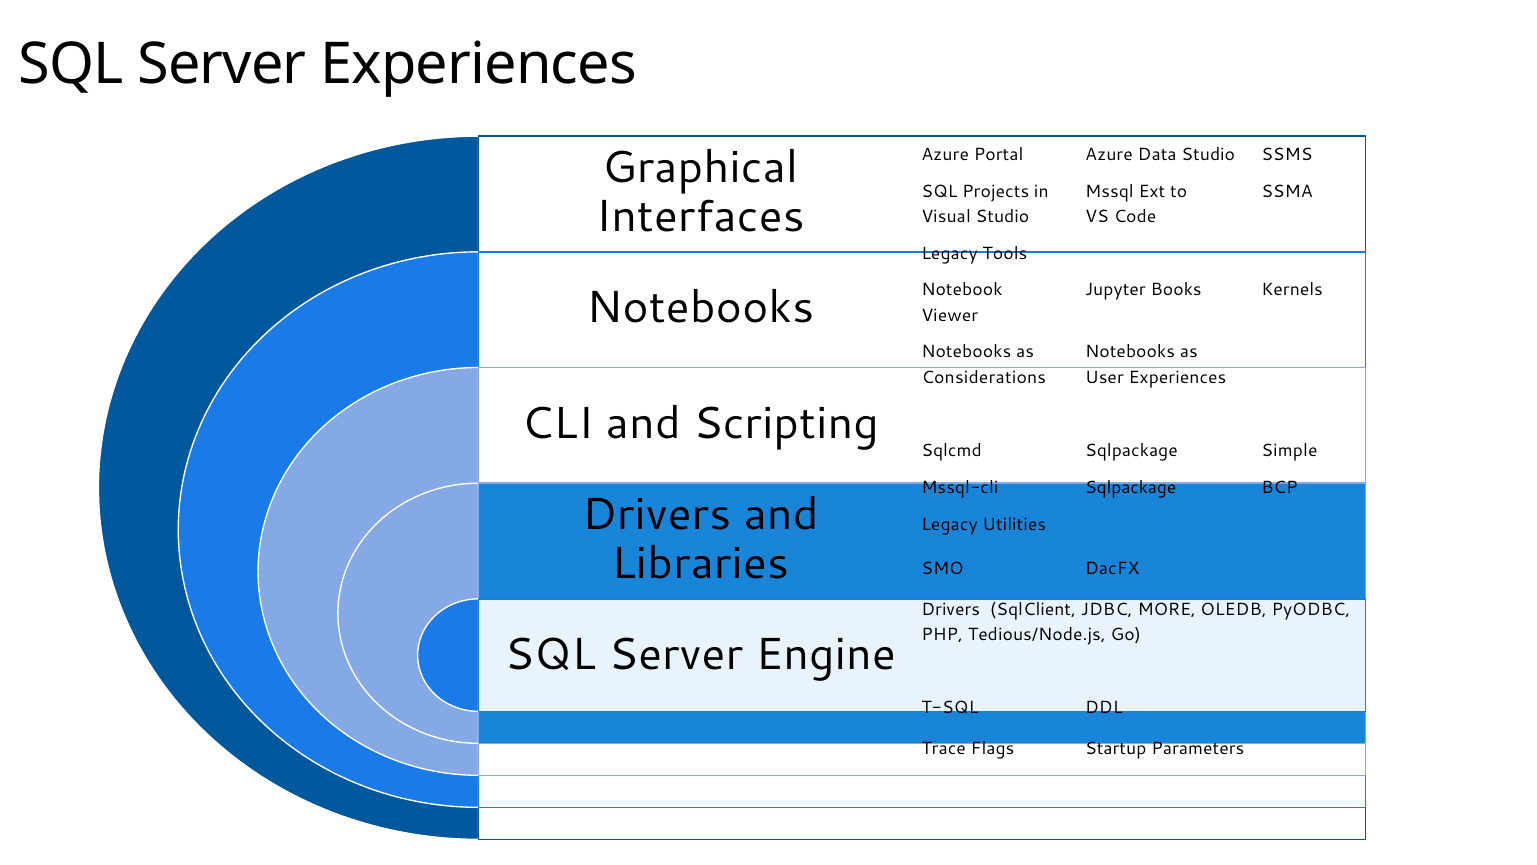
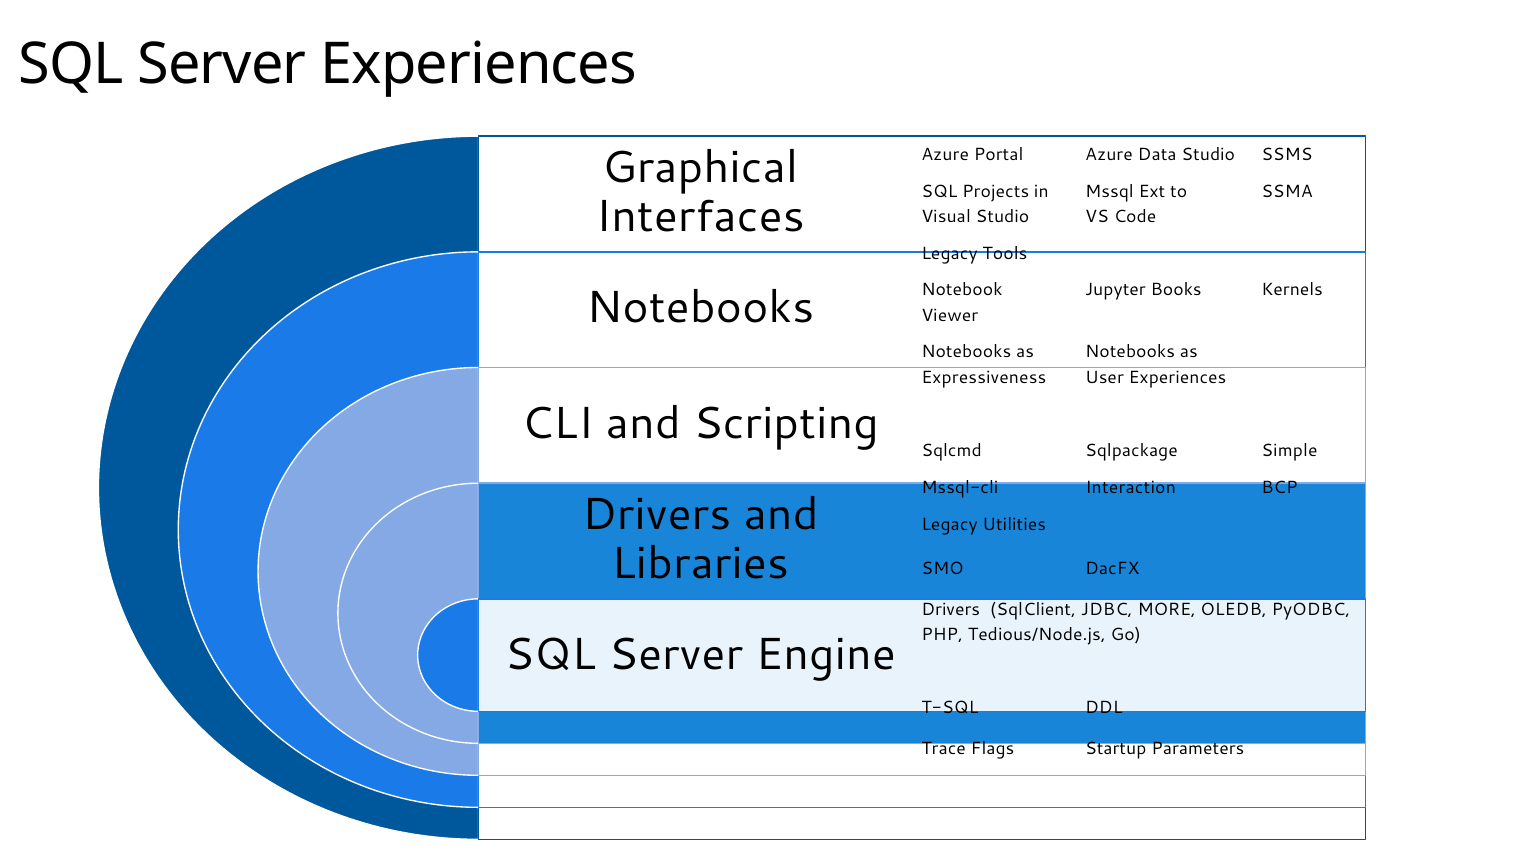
Considerations: Considerations -> Expressiveness (984, 377)
Mssql-cli Sqlpackage: Sqlpackage -> Interaction (1131, 487)
